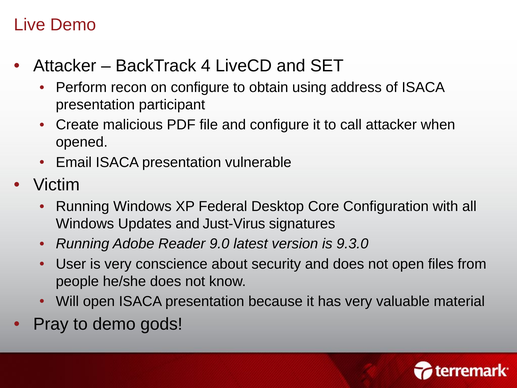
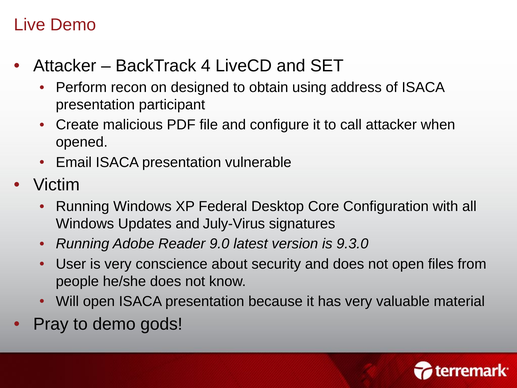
on configure: configure -> designed (200, 87)
Just-Virus: Just-Virus -> July-Virus (234, 224)
